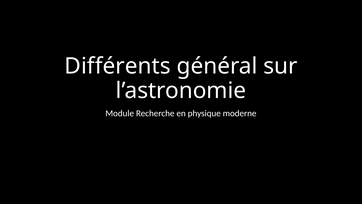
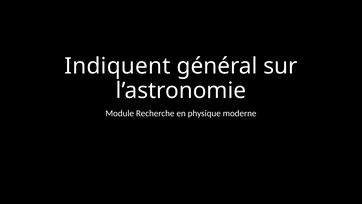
Différents: Différents -> Indiquent (118, 66)
